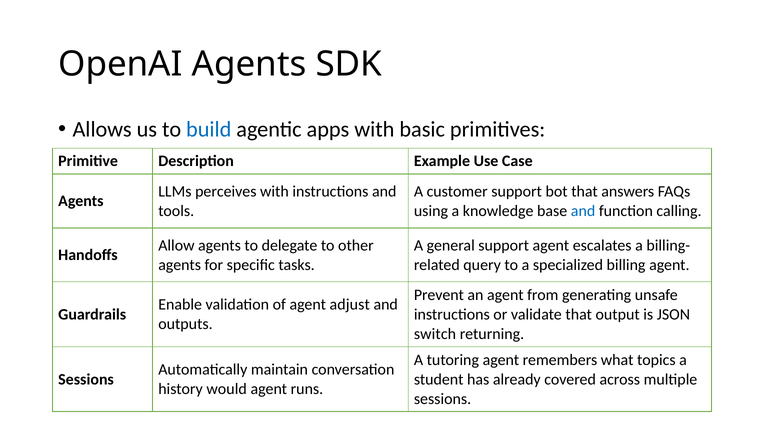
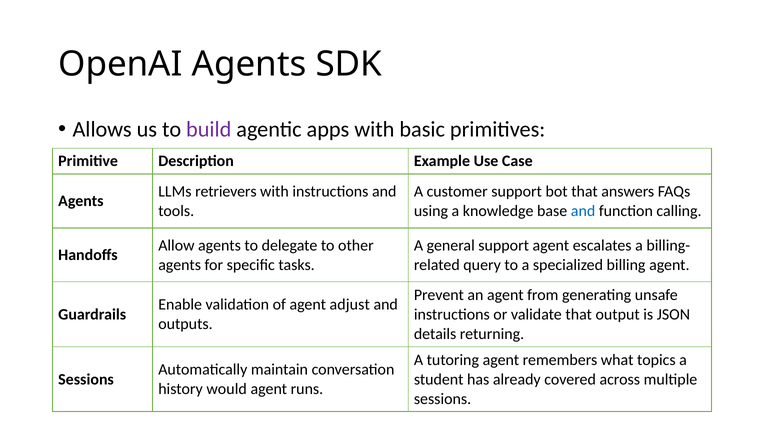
build colour: blue -> purple (209, 129)
perceives: perceives -> retrievers (226, 191)
switch: switch -> details (435, 334)
